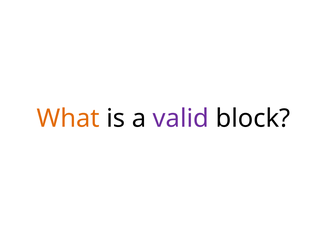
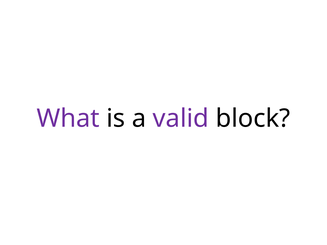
What colour: orange -> purple (68, 119)
